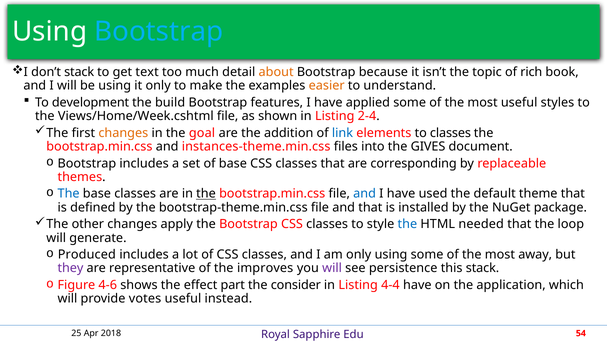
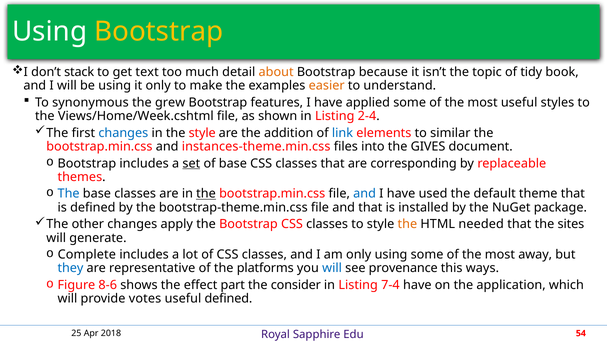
Bootstrap colour: light blue -> yellow (159, 32)
rich: rich -> tidy (531, 72)
development: development -> synonymous (90, 103)
build: build -> grew (170, 103)
changes colour: orange -> blue (123, 133)
the goal: goal -> style (202, 133)
to classes: classes -> similar (450, 133)
set underline: none -> present (191, 164)
the colour: blue -> orange (407, 224)
loop: loop -> sites (571, 224)
Produced: Produced -> Complete (87, 255)
they colour: purple -> blue (70, 269)
improves: improves -> platforms (265, 269)
will colour: purple -> blue (332, 269)
persistence: persistence -> provenance (403, 269)
this stack: stack -> ways (482, 269)
4-6: 4-6 -> 8-6 (108, 285)
4-4: 4-4 -> 7-4 (390, 285)
useful instead: instead -> defined (228, 299)
